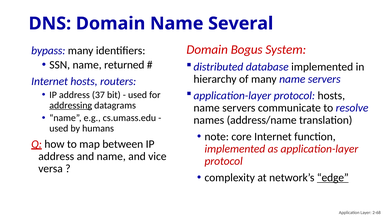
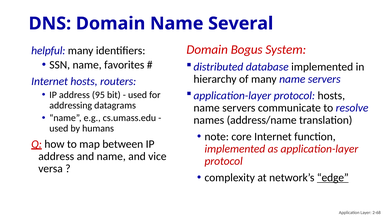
bypass: bypass -> helpful (48, 51)
returned: returned -> favorites (124, 65)
37: 37 -> 95 (98, 95)
addressing underline: present -> none (71, 105)
